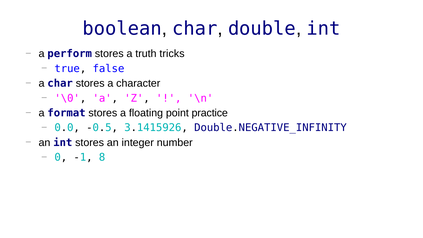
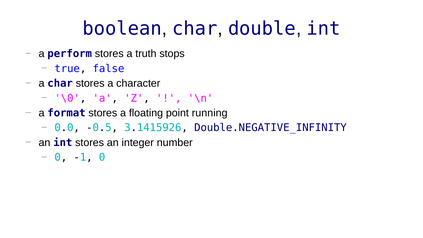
tricks: tricks -> stops (172, 54)
practice: practice -> running (210, 113)
-1 8: 8 -> 0 (102, 157)
